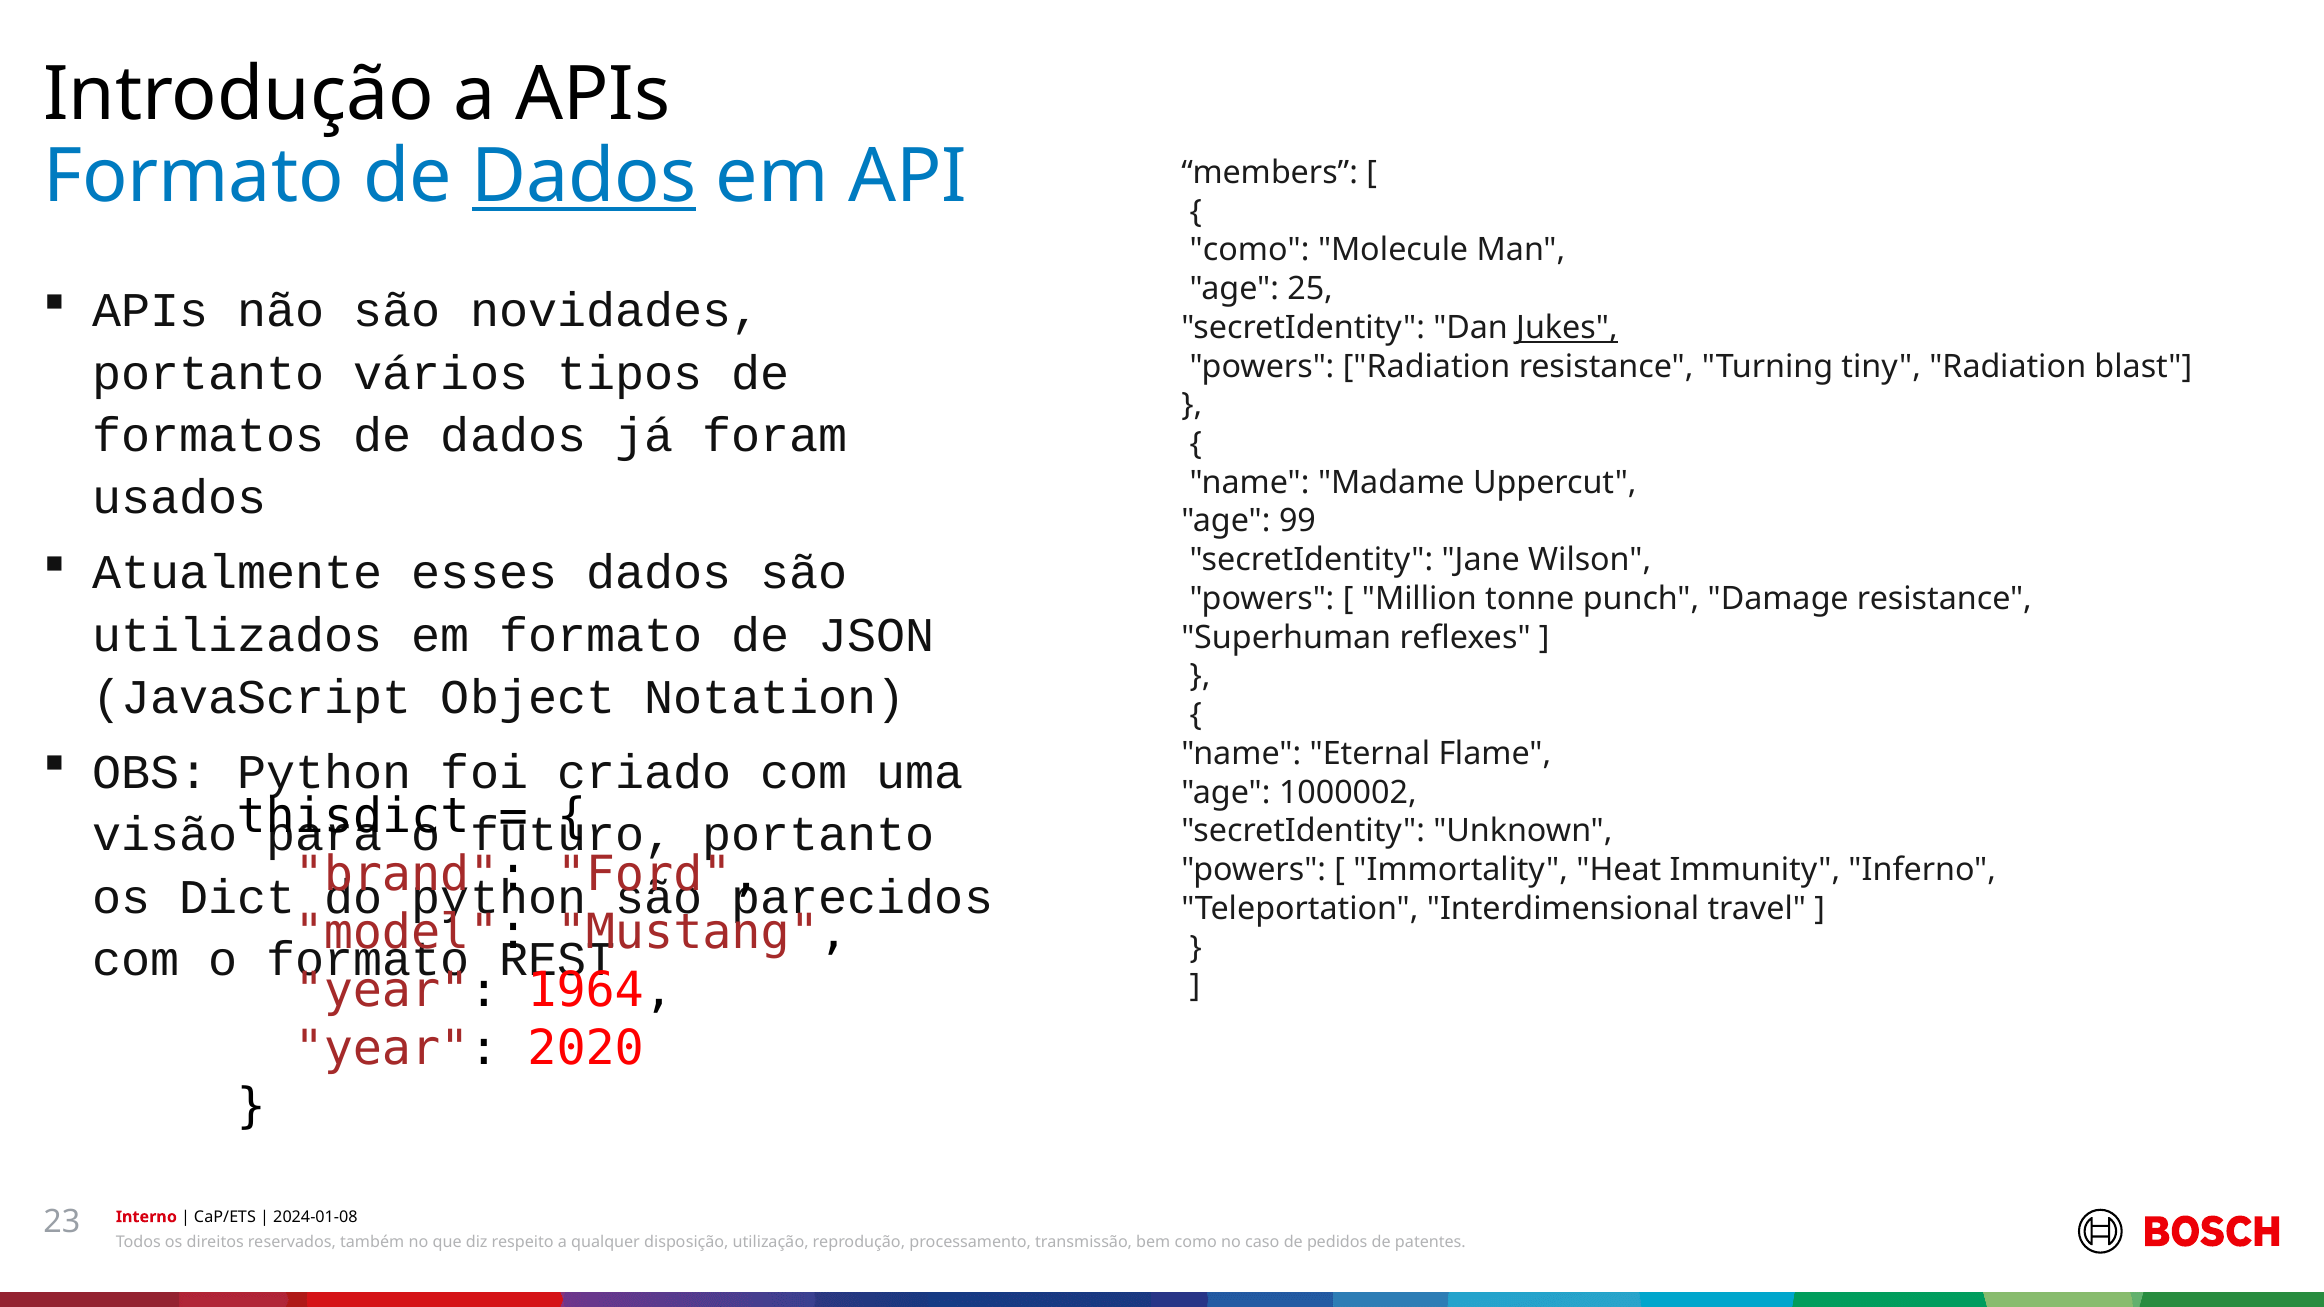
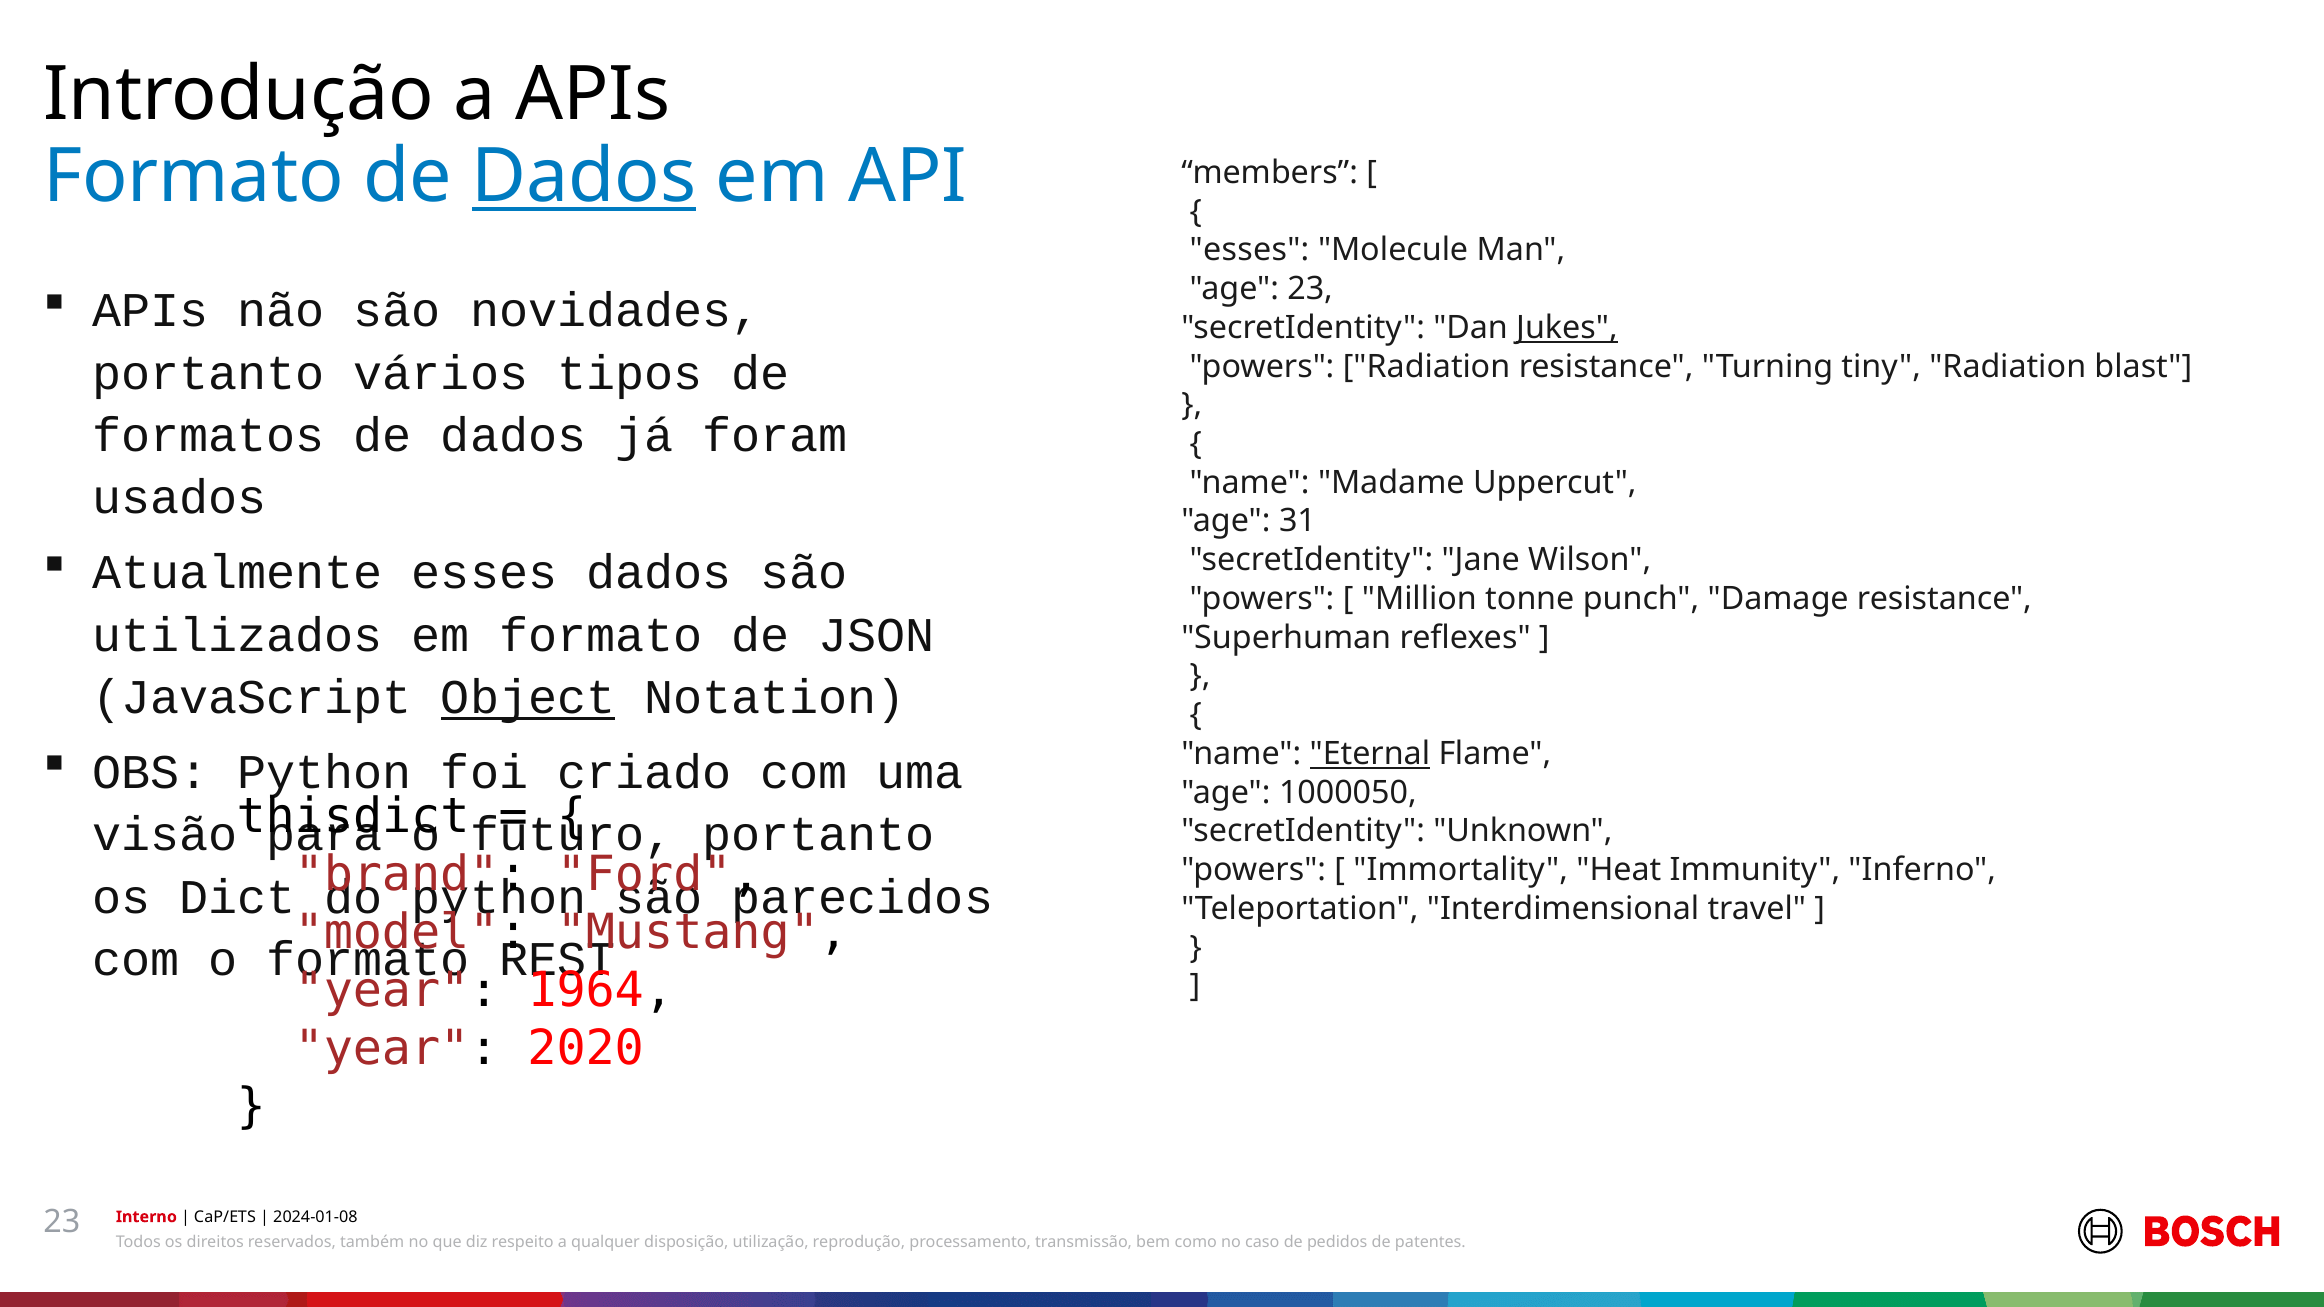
como: como -> esses (1250, 250)
age 25: 25 -> 23 (1310, 289)
99: 99 -> 31 (1297, 521)
Object underline: none -> present (528, 697)
Eternal underline: none -> present (1370, 754)
1000002: 1000002 -> 1000050 (1348, 793)
